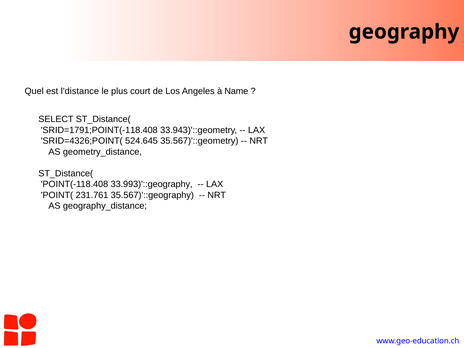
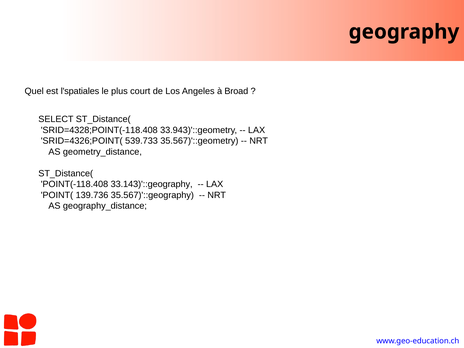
l'distance: l'distance -> l'spatiales (80, 91)
Name: Name -> Broad (236, 91)
SRID=1791;POINT(-118.408: SRID=1791;POINT(-118.408 -> SRID=4328;POINT(-118.408 (99, 130)
524.645: 524.645 -> 539.733 (141, 141)
33.993)'::geography: 33.993)'::geography -> 33.143)'::geography (152, 184)
231.761: 231.761 -> 139.736 (92, 195)
